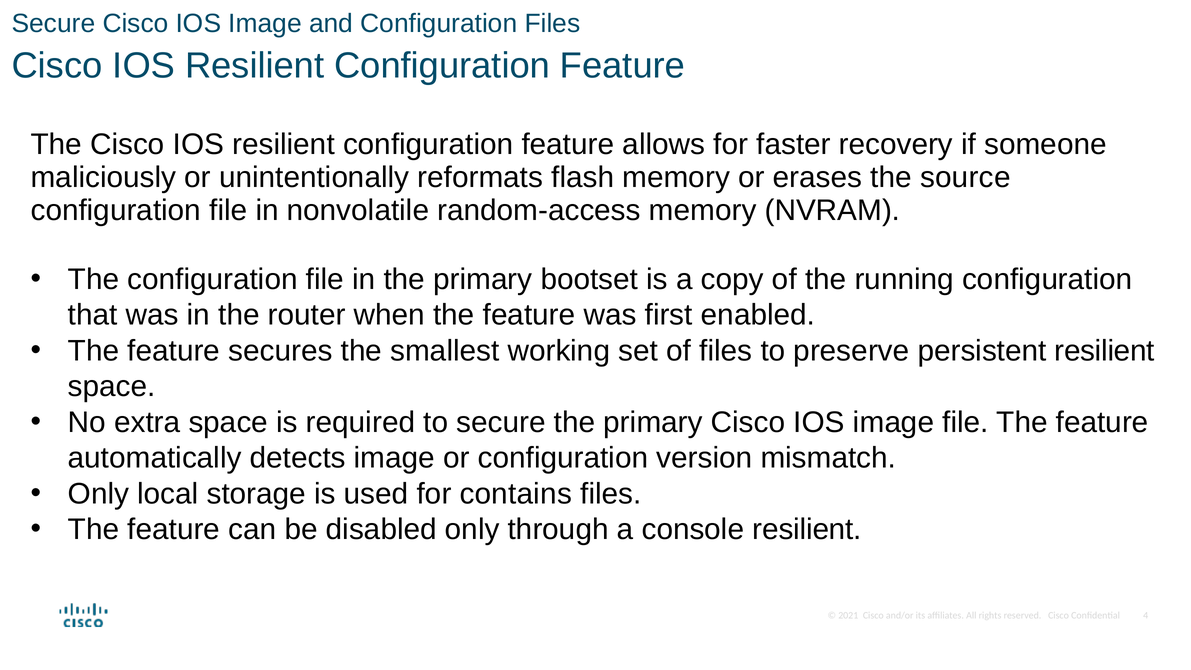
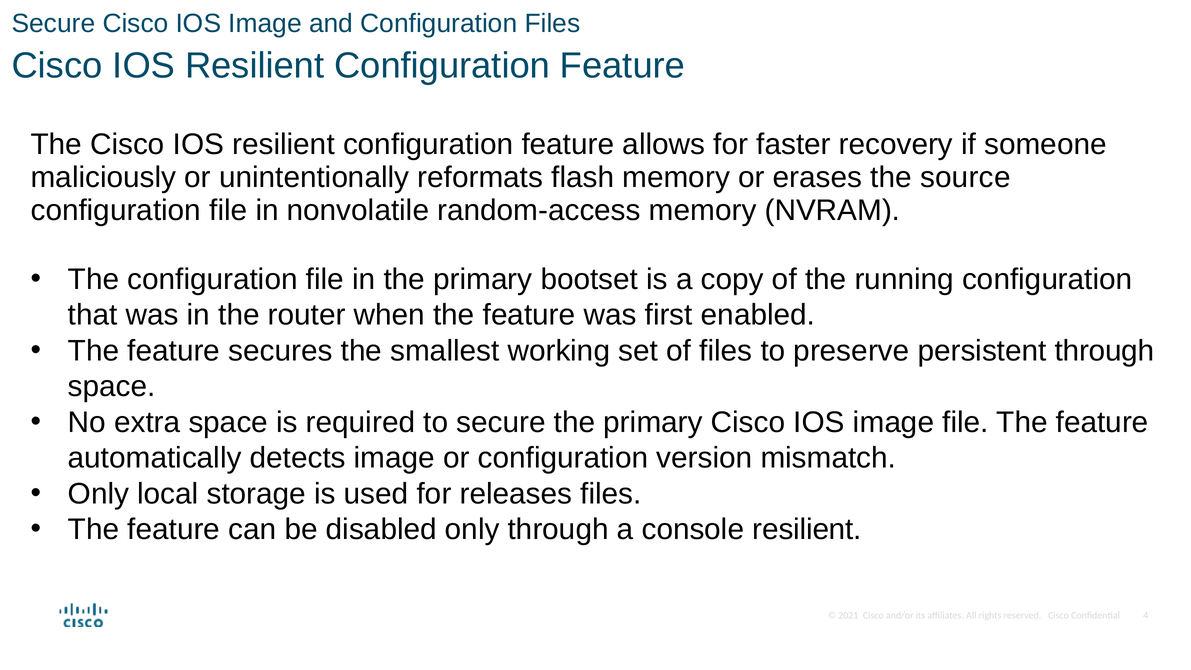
persistent resilient: resilient -> through (1104, 351)
contains: contains -> releases (516, 494)
